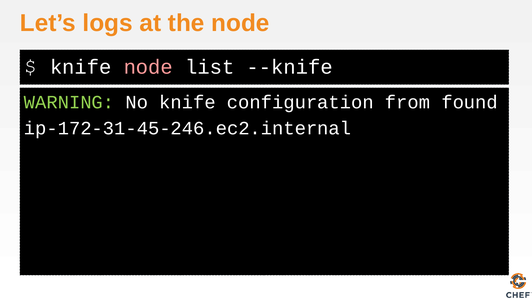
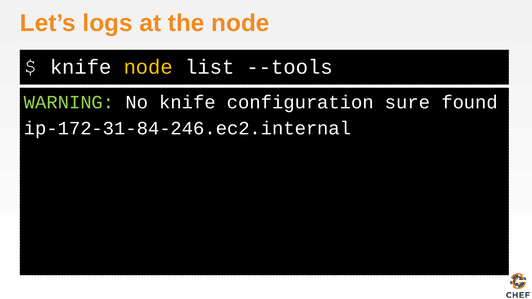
node colour: pink -> yellow (148, 67)
--knife: --knife -> --tools (290, 67)
from: from -> sure (408, 102)
ip-172-31-45-246.ec2.internal: ip-172-31-45-246.ec2.internal -> ip-172-31-84-246.ec2.internal (188, 128)
